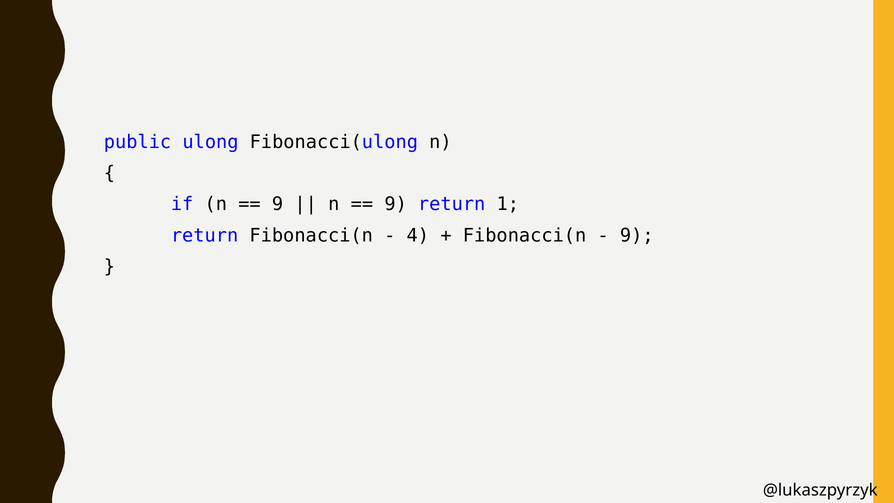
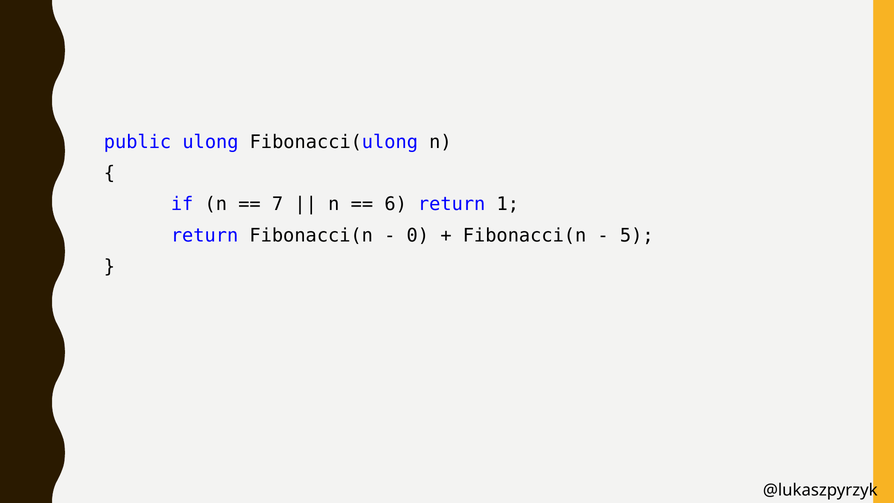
9: 9 -> 7 (278, 204)
9: 9 -> 6 (396, 204)
4: 4 -> 0 (418, 235)
9: 9 -> 5 (637, 235)
